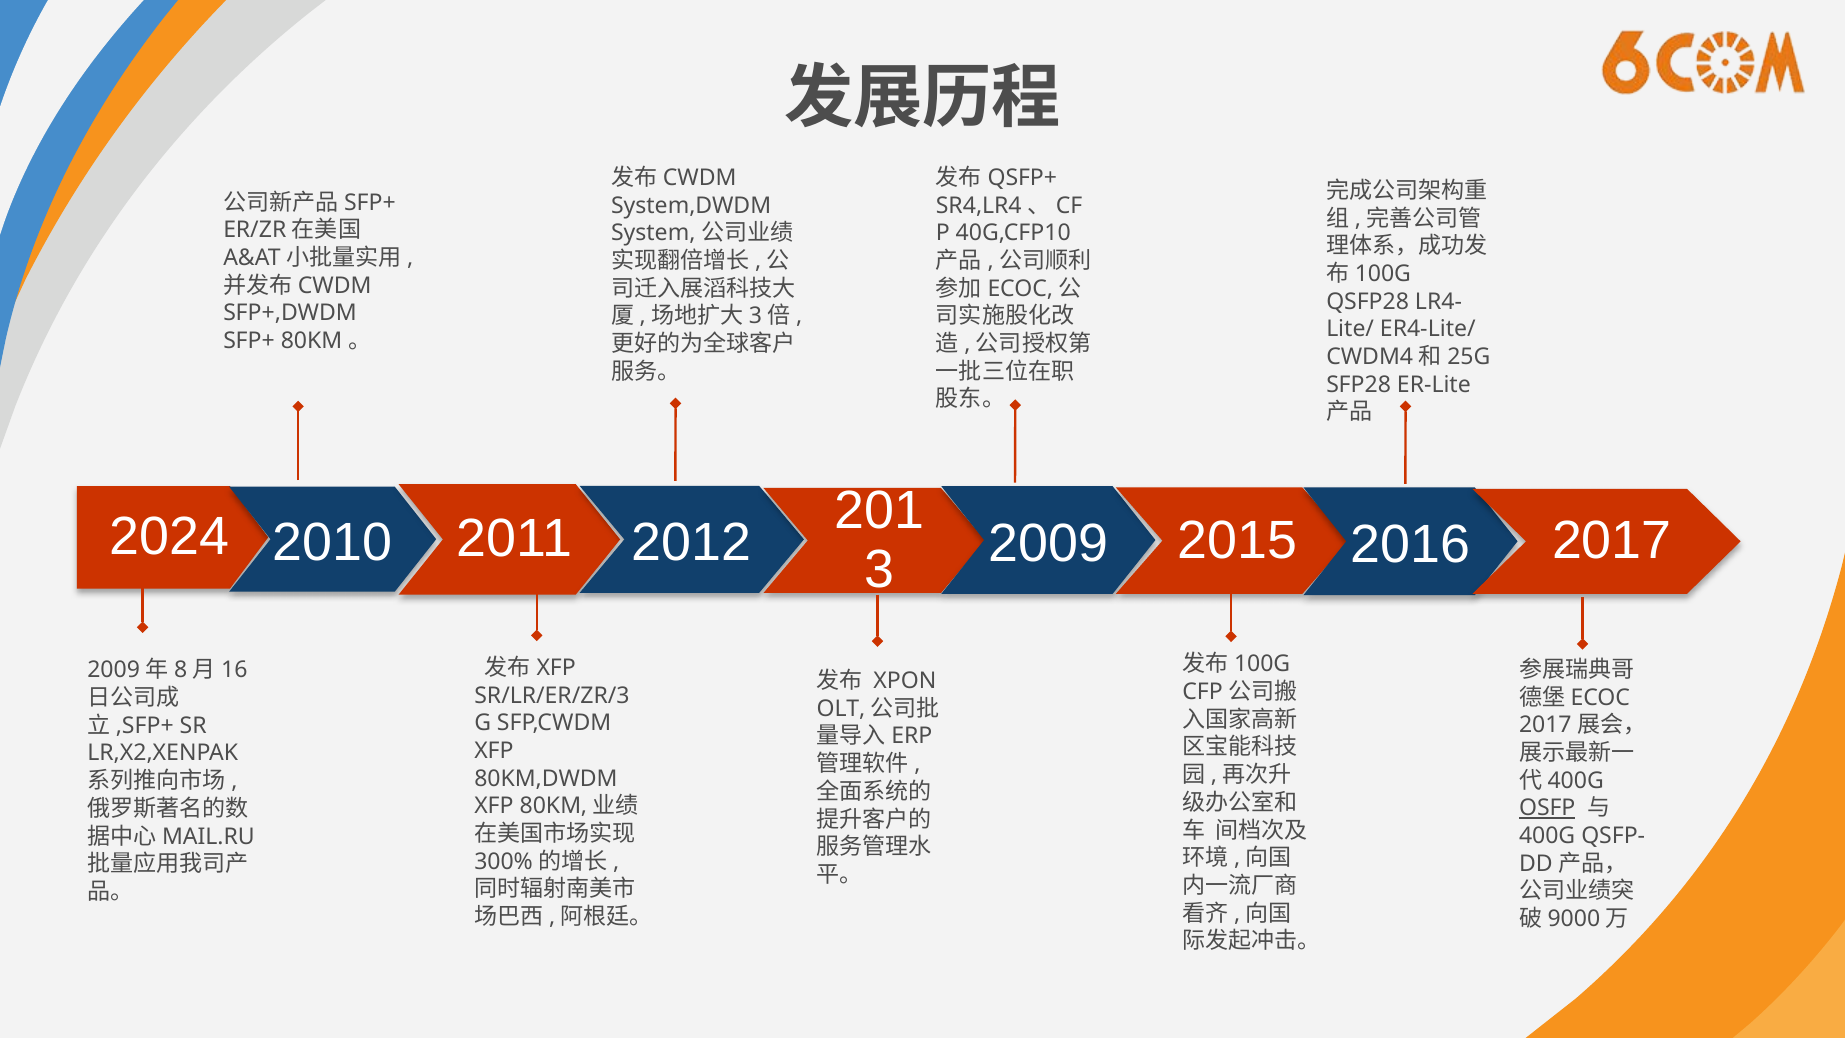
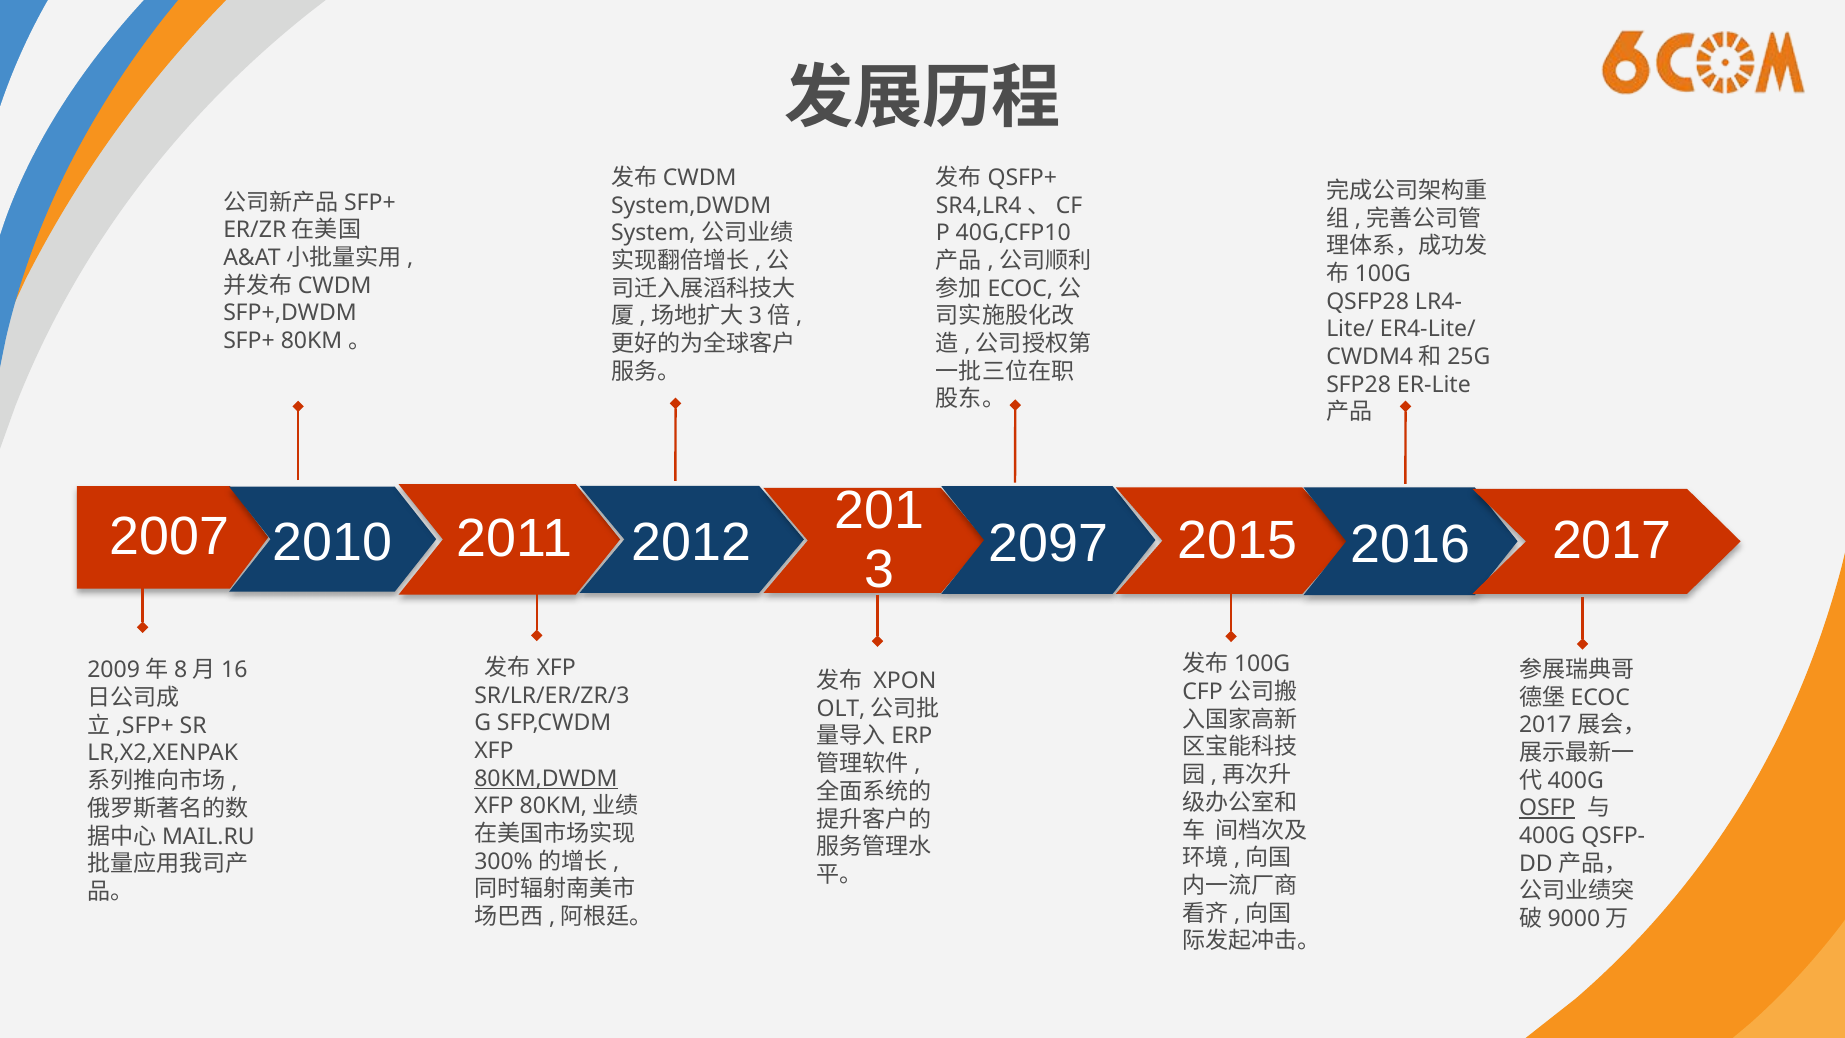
2024: 2024 -> 2007 (170, 537)
2009: 2009 -> 2097 (1048, 544)
80KM,DWDM underline: none -> present (546, 778)
